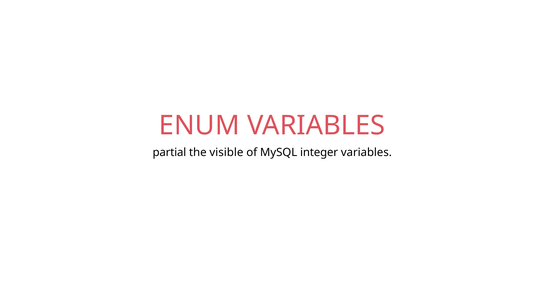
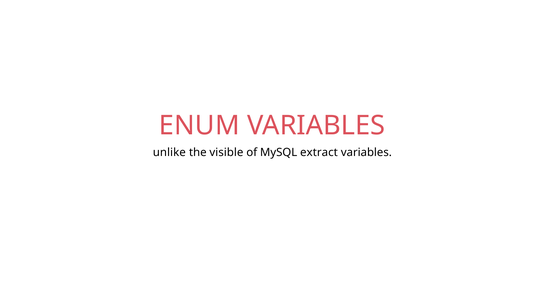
partial: partial -> unlike (169, 152)
integer: integer -> extract (319, 152)
